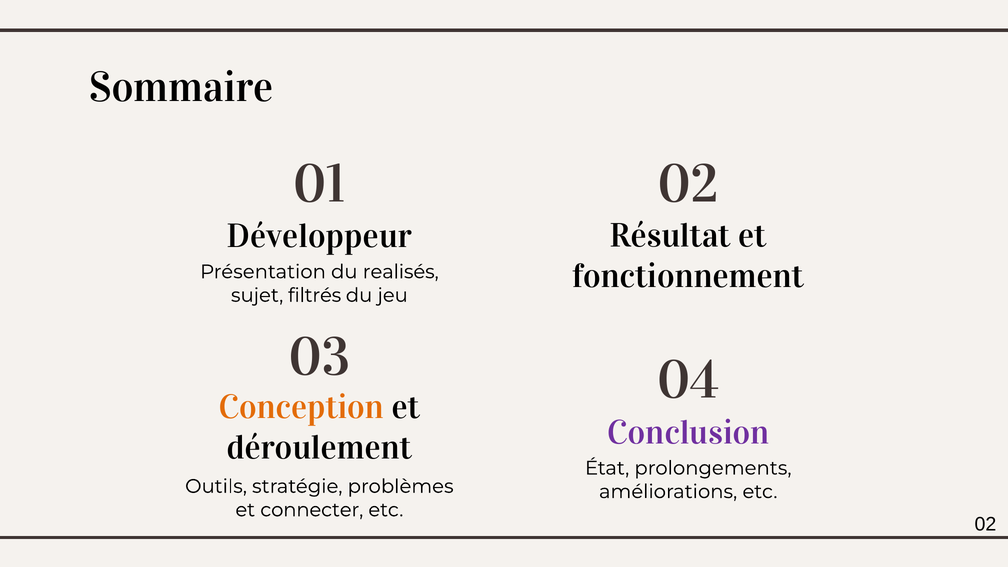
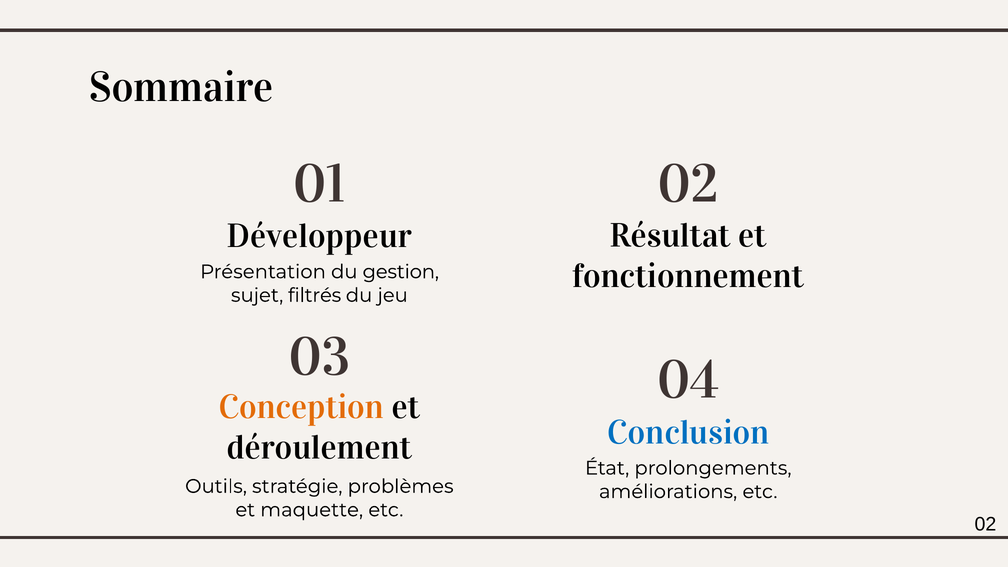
realisés: realisés -> gestion (401, 272)
Conclusion colour: purple -> blue (688, 433)
connecter: connecter -> maquette (312, 510)
